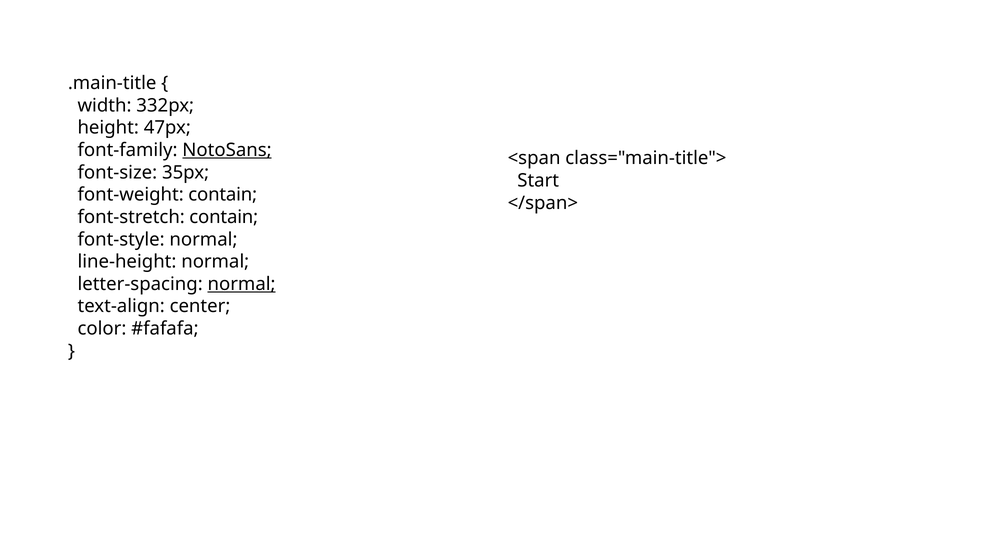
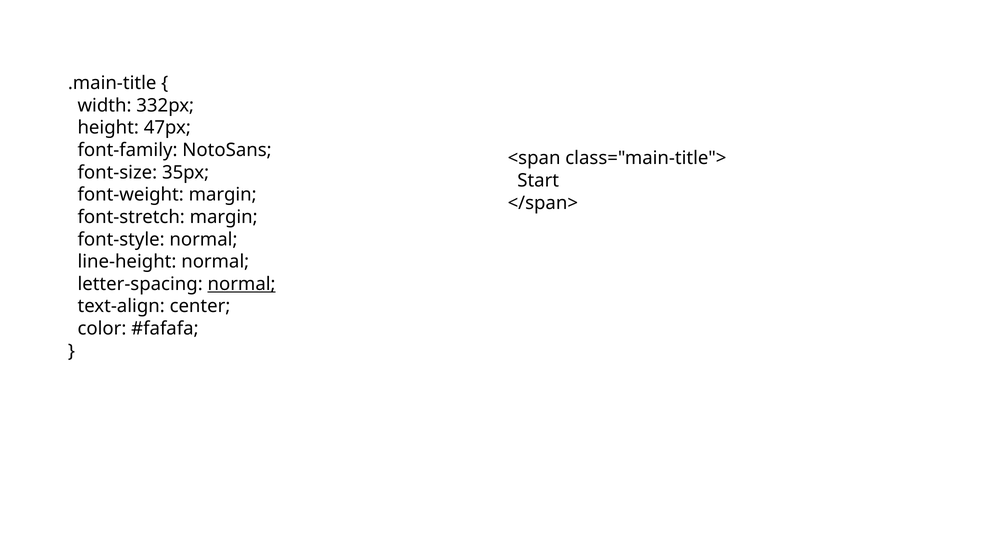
NotoSans underline: present -> none (227, 150)
font-weight contain: contain -> margin (223, 195)
font-stretch contain: contain -> margin (224, 217)
